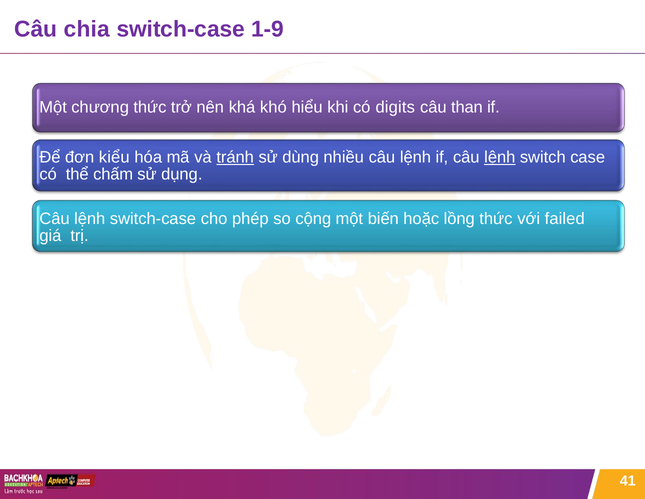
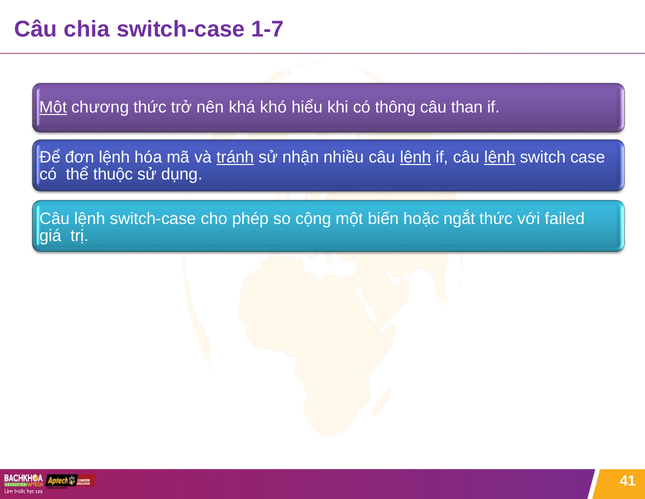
1-9: 1-9 -> 1-7 (268, 29)
Một underline: none -> present (53, 107)
digits: digits -> thông (395, 107)
đơn kiểu: kiểu -> lệnh (114, 157)
dùng: dùng -> nhận (301, 157)
lệnh underline: none -> present (415, 157)
chấm: chấm -> thuộc (113, 174)
lồng: lồng -> ngắt (459, 219)
